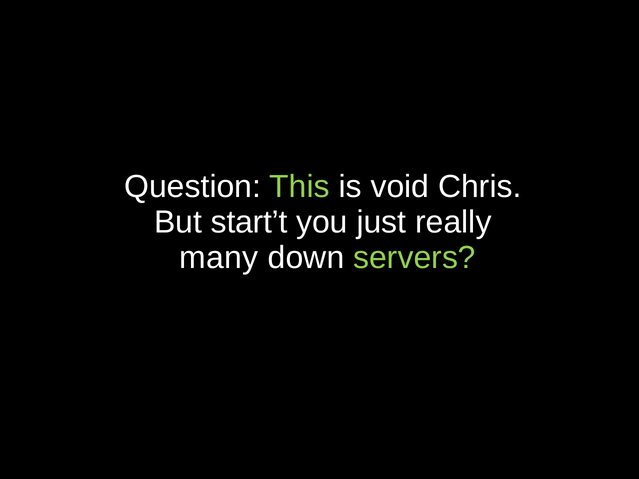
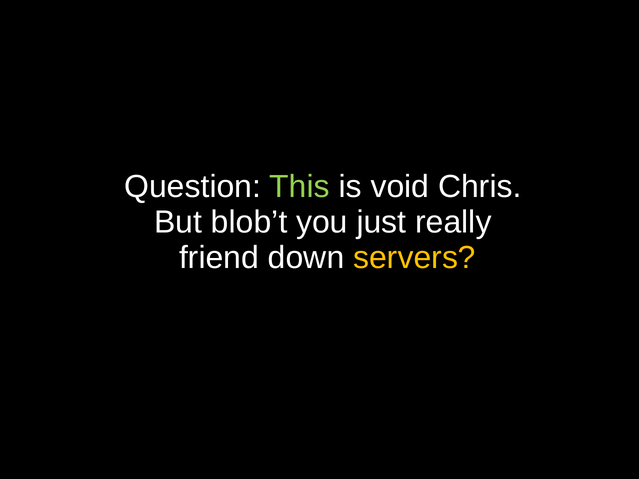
start’t: start’t -> blob’t (249, 222)
many: many -> friend (219, 258)
servers colour: light green -> yellow (414, 258)
